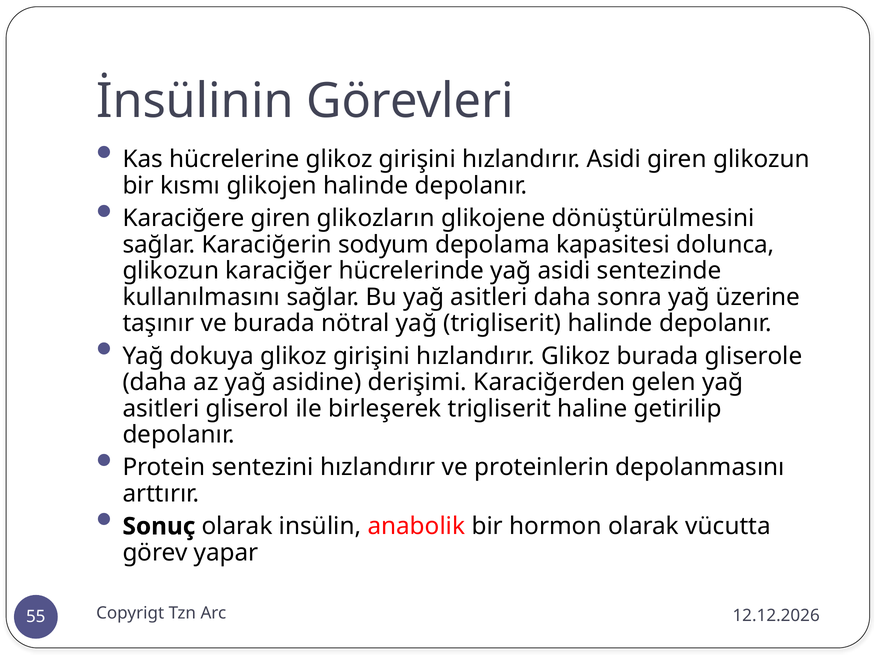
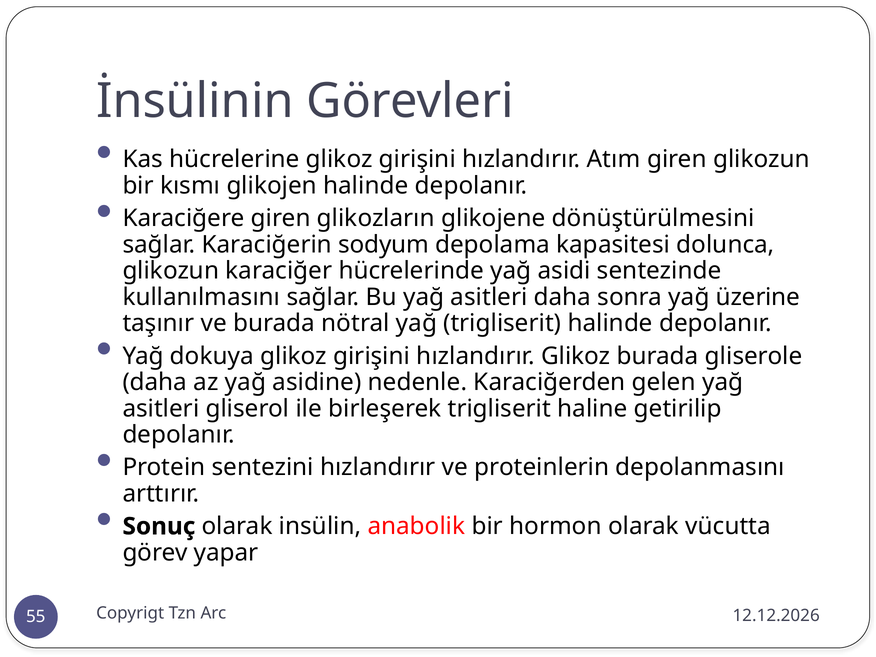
hızlandırır Asidi: Asidi -> Atım (614, 159)
derişimi: derişimi -> nedenle (417, 382)
